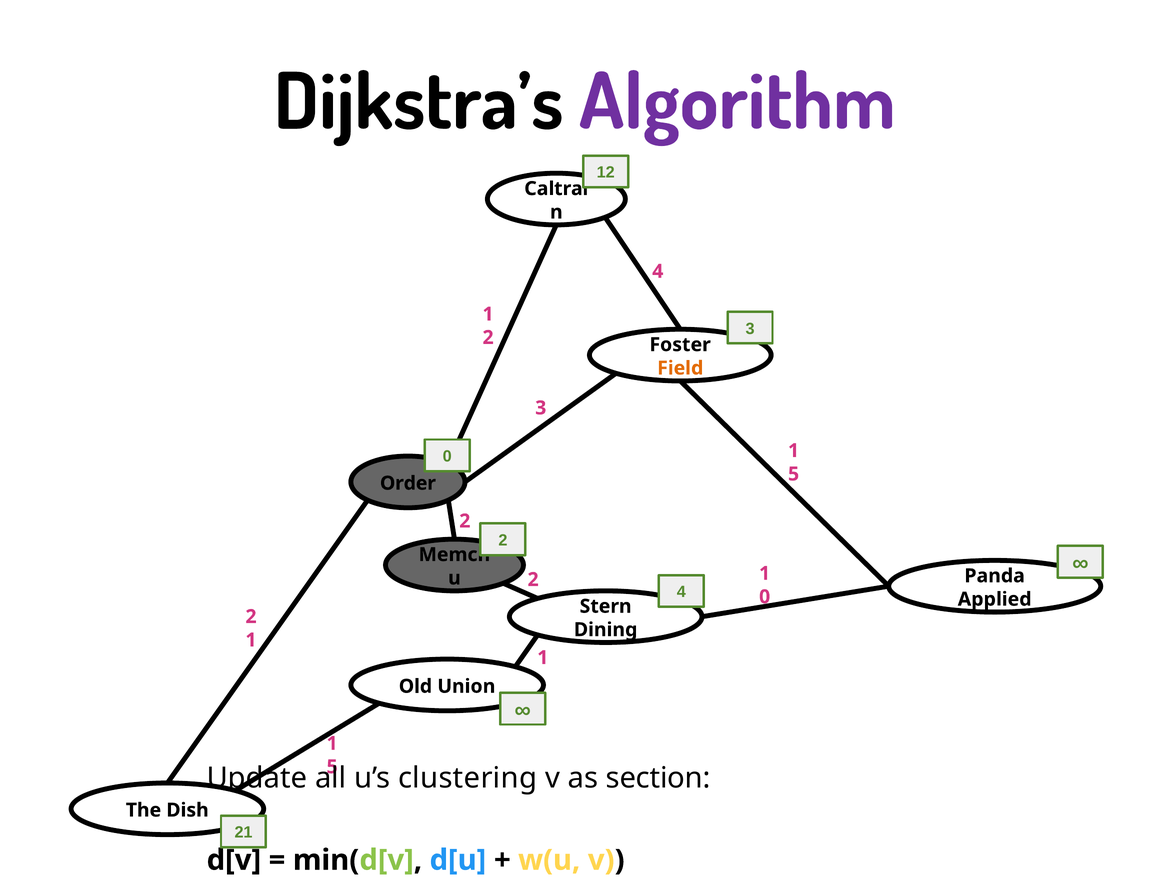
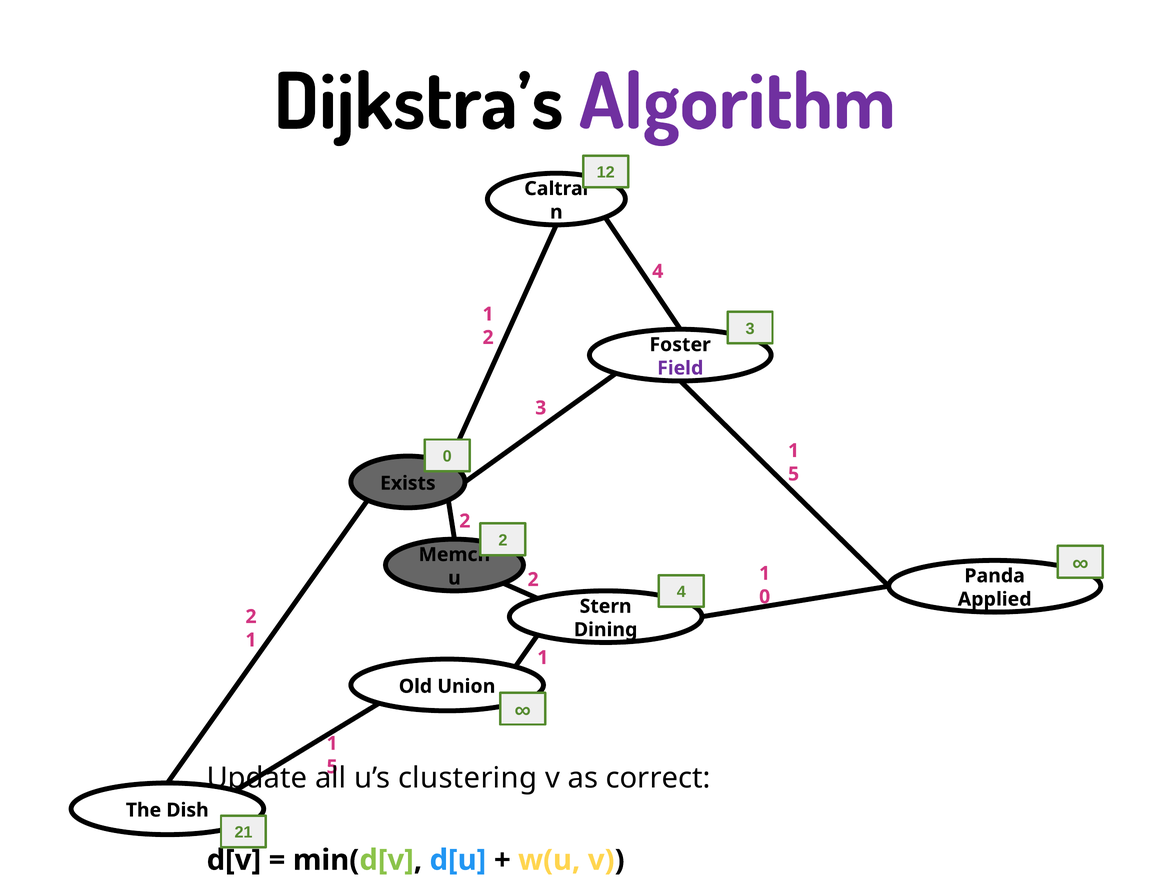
Field colour: orange -> purple (680, 368)
Order: Order -> Exists (408, 483)
section: section -> correct (658, 778)
